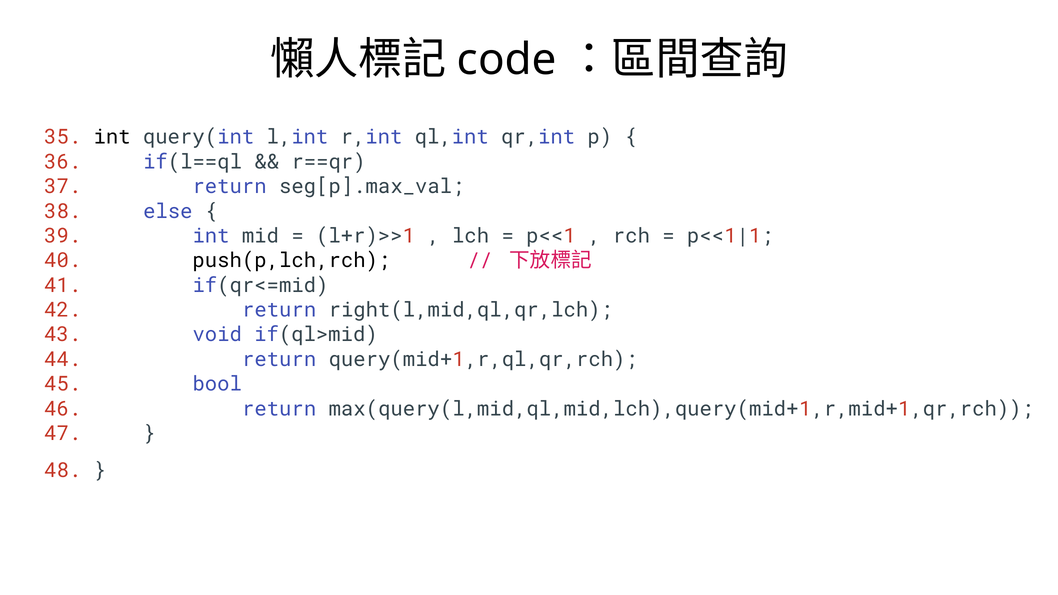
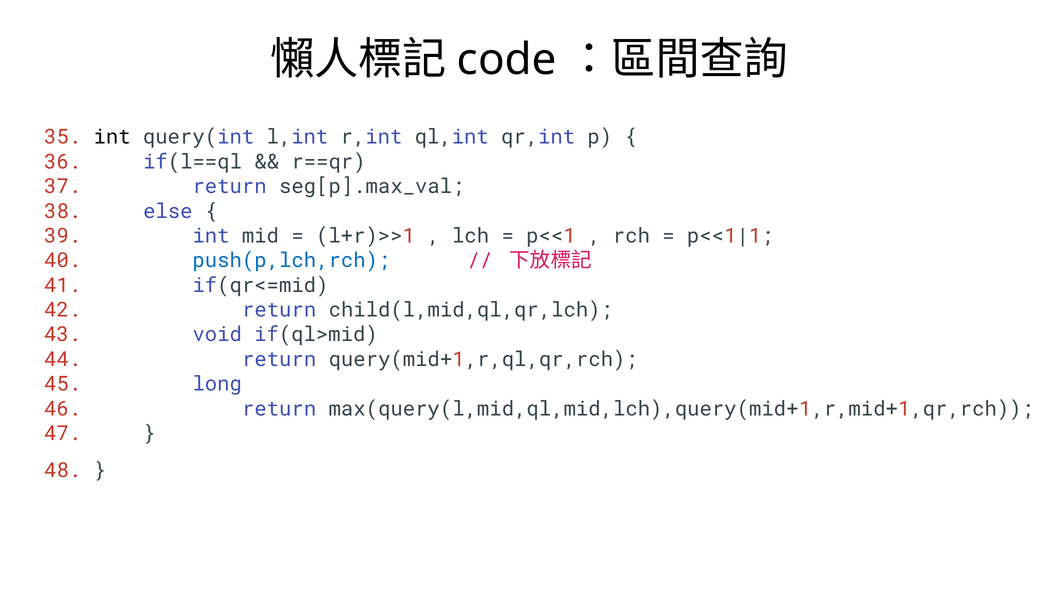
push(p,lch,rch colour: black -> blue (291, 261)
right(l,mid,ql,qr,lch: right(l,mid,ql,qr,lch -> child(l,mid,ql,qr,lch (471, 310)
bool: bool -> long (217, 384)
